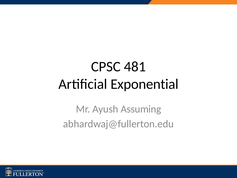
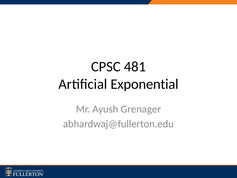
Assuming: Assuming -> Grenager (141, 109)
